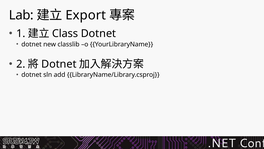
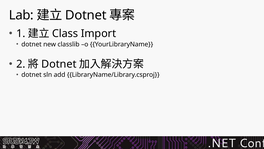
Export: Export -> Dotnet (86, 15)
Dotnet: Dotnet -> Import (98, 33)
